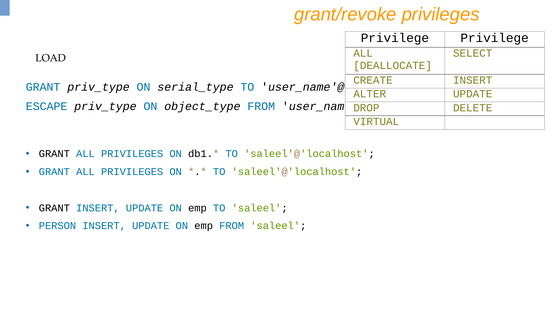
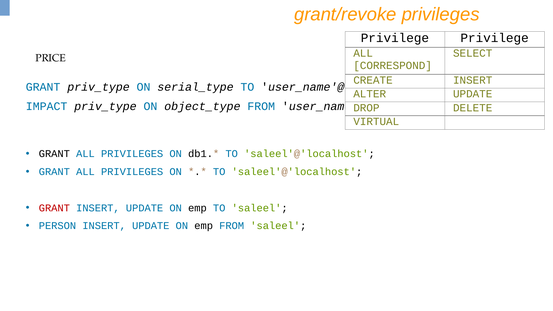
LOAD: LOAD -> PRICE (51, 58)
DEALLOCATE: DEALLOCATE -> CORRESPOND (393, 66)
ESCAPE: ESCAPE -> IMPACT (47, 106)
GRANT colour: black -> red (54, 208)
